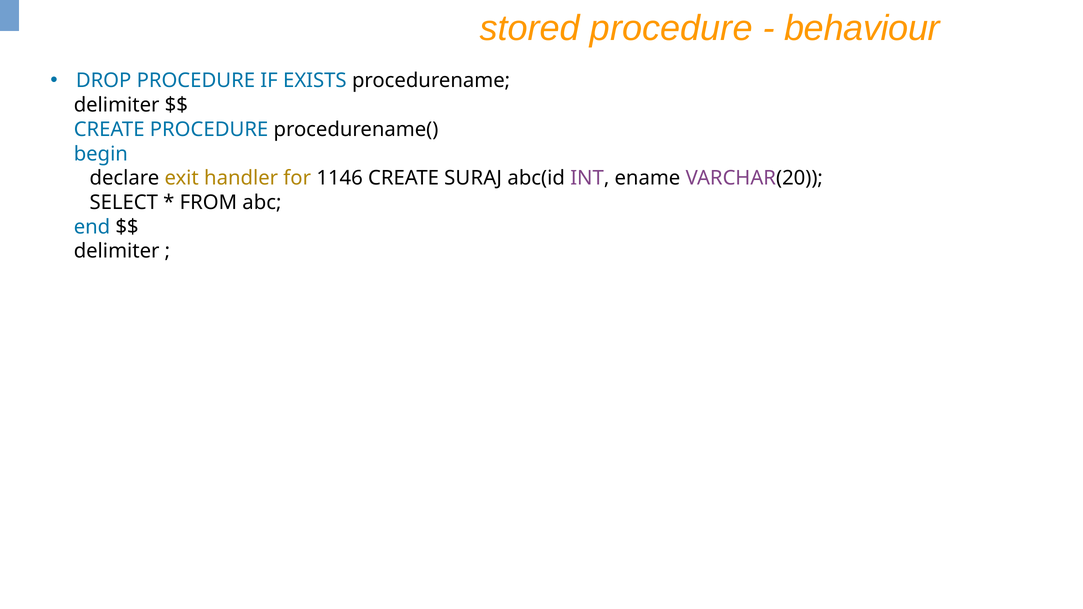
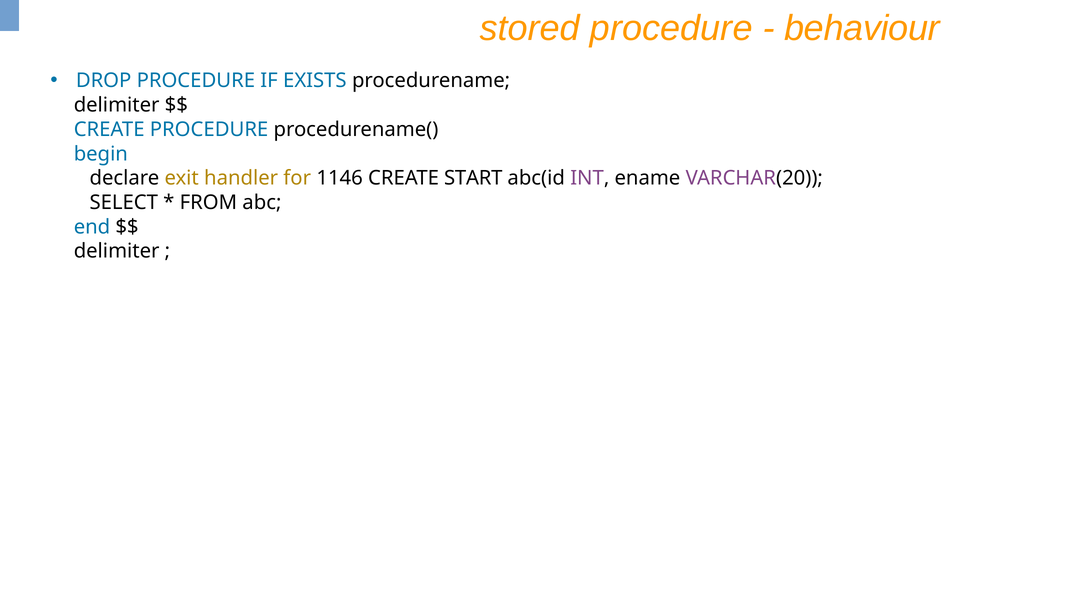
SURAJ: SURAJ -> START (473, 178)
